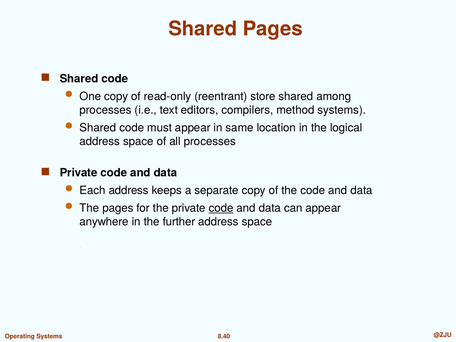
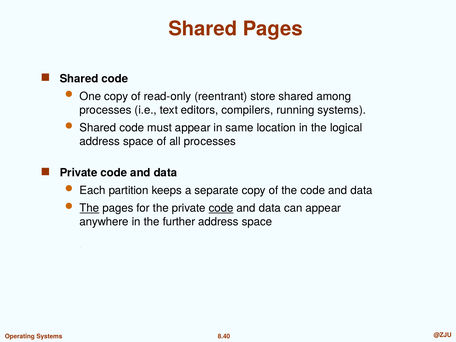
method: method -> running (295, 110)
Each address: address -> partition (129, 190)
The underline: none -> present (89, 208)
